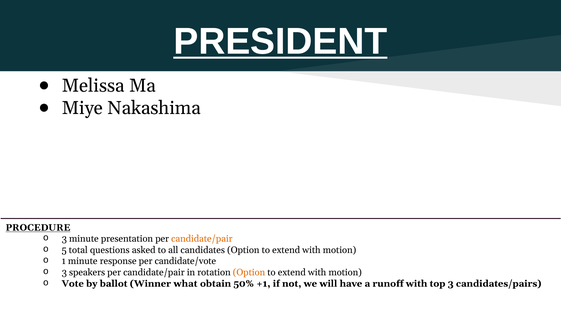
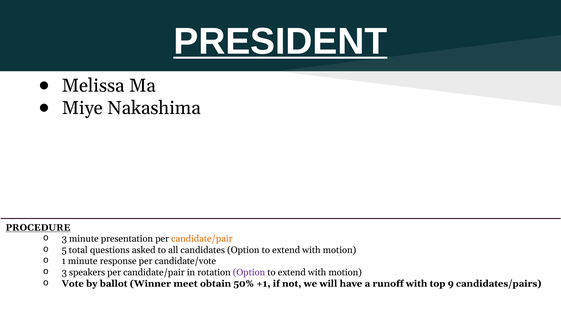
Option colour: orange -> purple (249, 273)
what: what -> meet (185, 284)
top 3: 3 -> 9 (451, 284)
